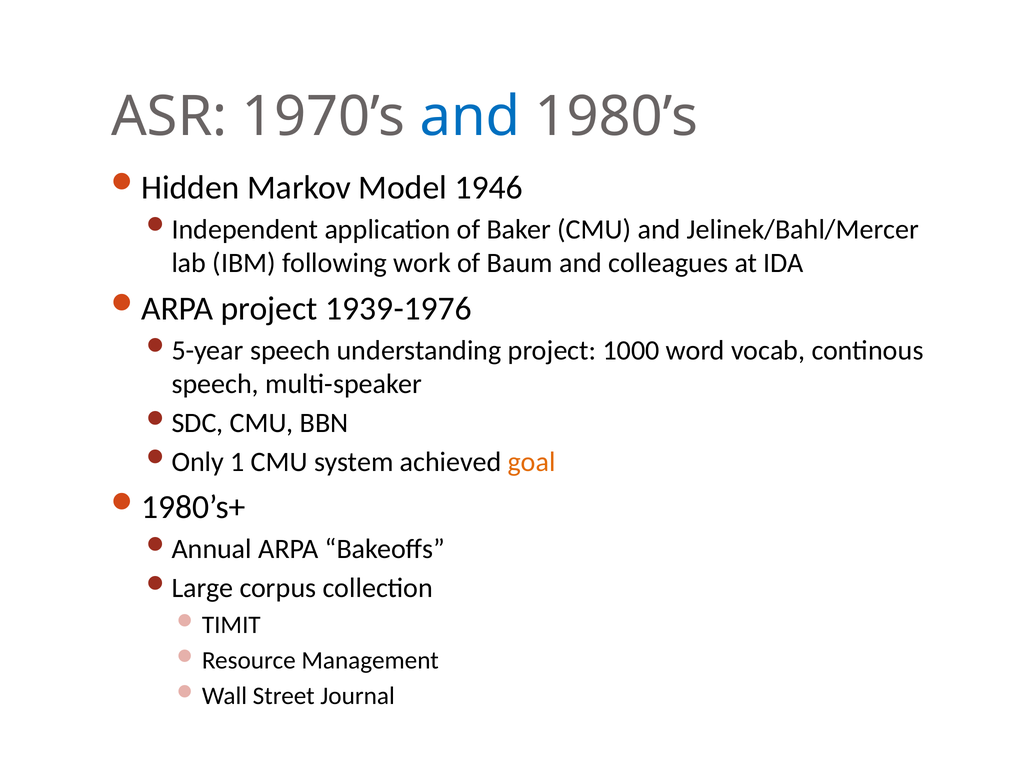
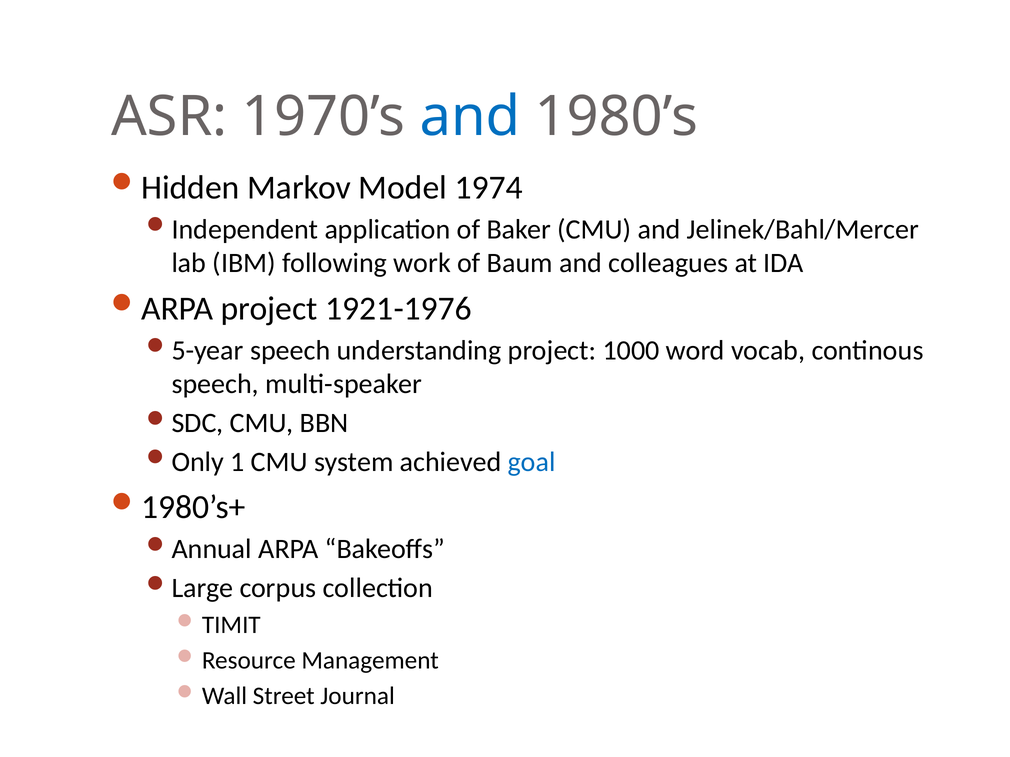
1946: 1946 -> 1974 (489, 188)
1939-1976: 1939-1976 -> 1921-1976 (399, 309)
goal colour: orange -> blue (532, 462)
